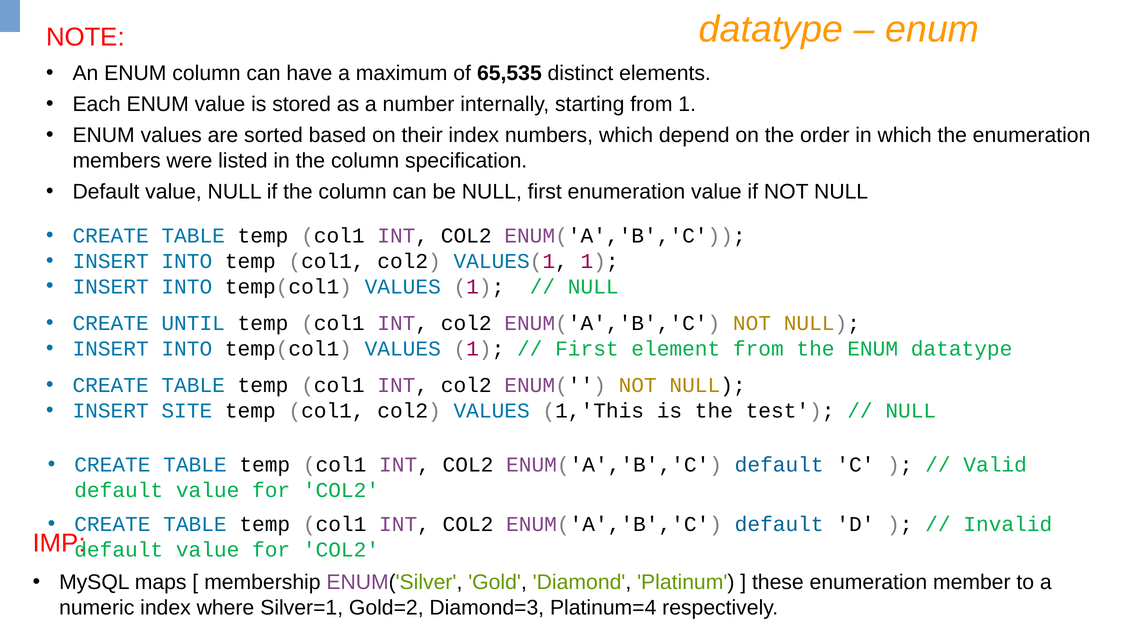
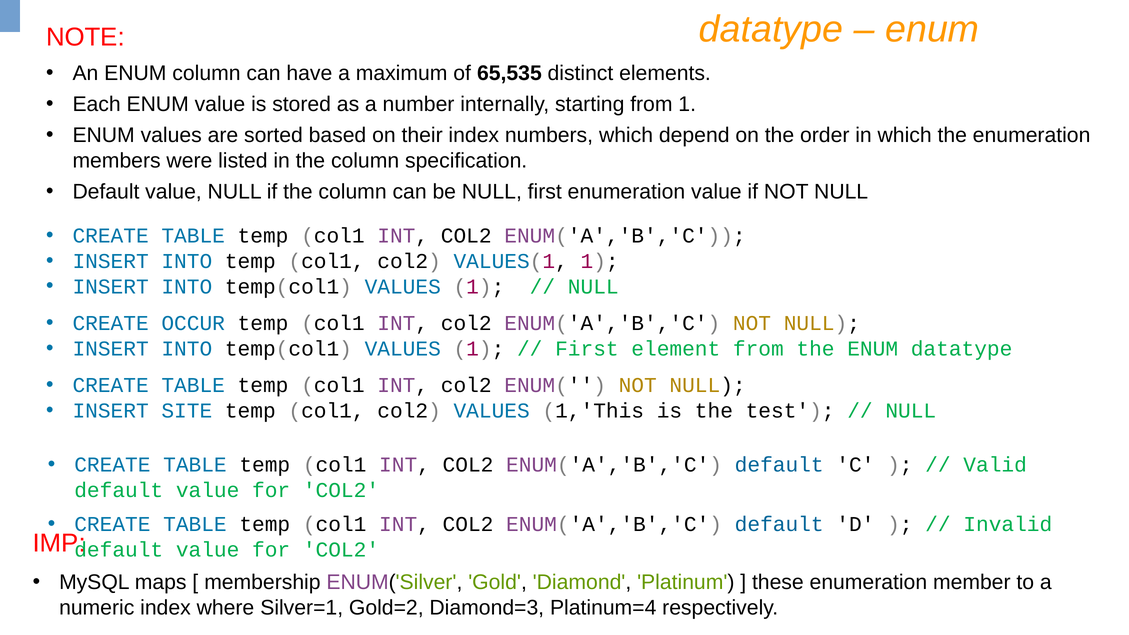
UNTIL: UNTIL -> OCCUR (193, 323)
